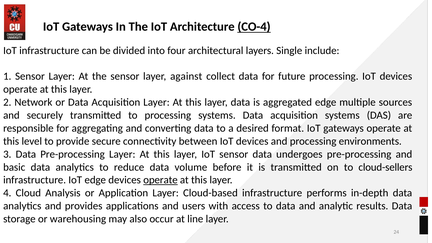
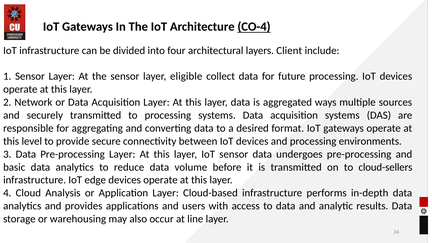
Single: Single -> Client (289, 50)
against: against -> eligible (186, 76)
aggregated edge: edge -> ways (326, 102)
operate underline: present -> none (160, 180)
